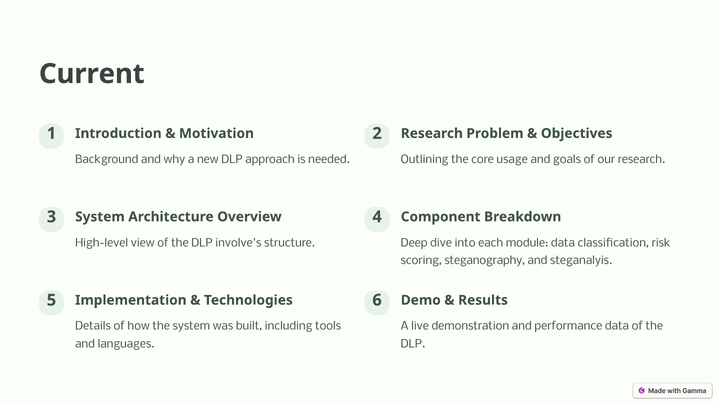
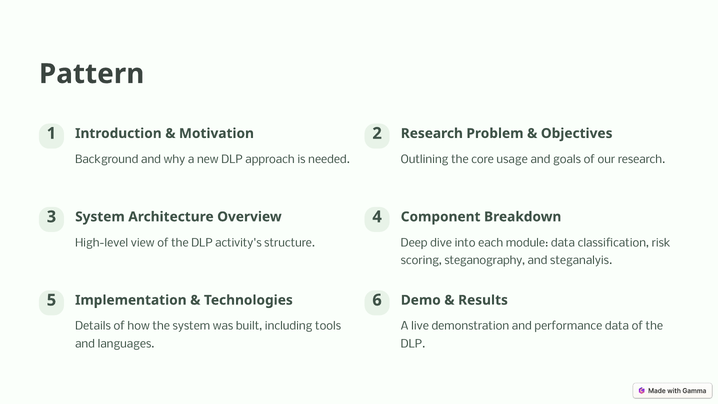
Current: Current -> Pattern (92, 74)
involve's: involve's -> activity's (238, 243)
